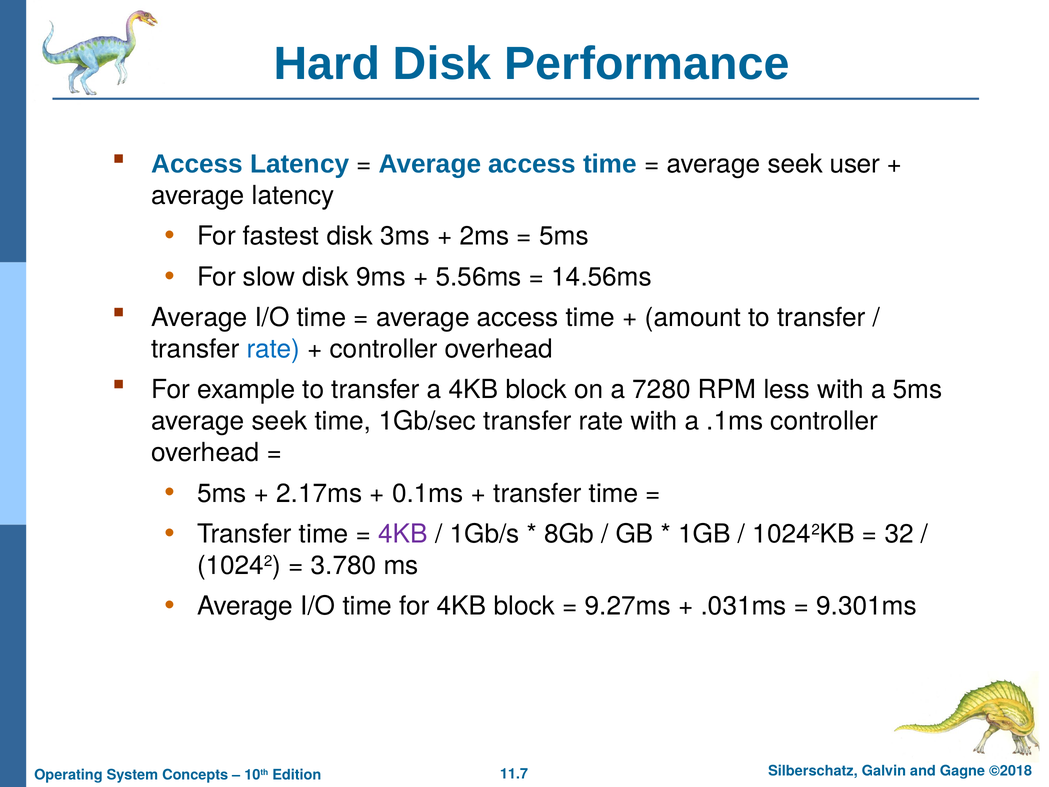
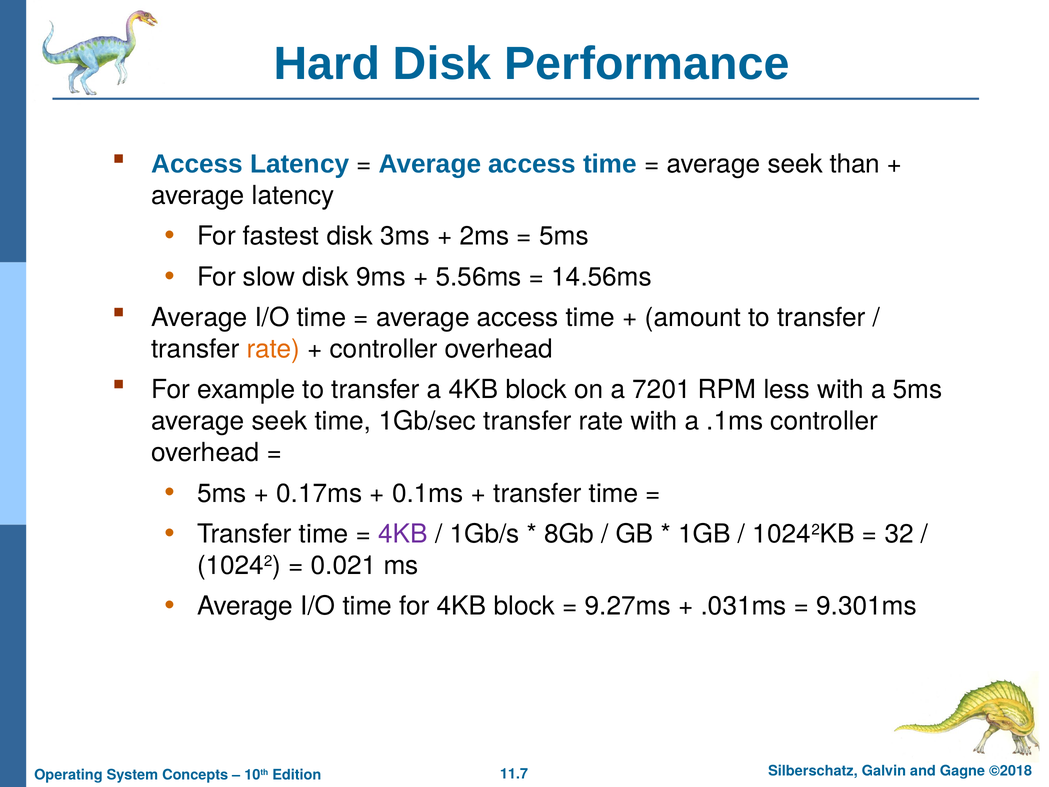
user: user -> than (855, 164)
rate colour: blue -> orange (273, 349)
7280: 7280 -> 7201 (662, 390)
2.17ms: 2.17ms -> 0.17ms (319, 493)
3.780: 3.780 -> 0.021 (344, 565)
